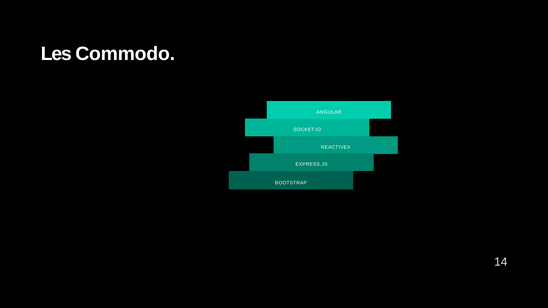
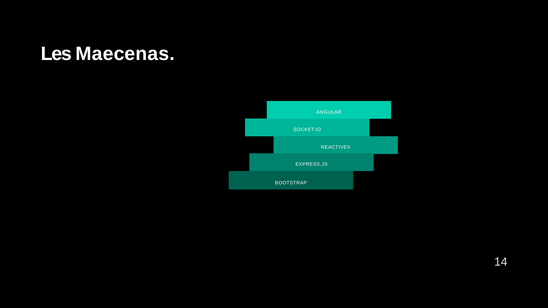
Commodo: Commodo -> Maecenas (125, 54)
